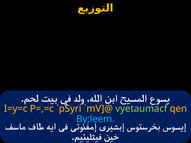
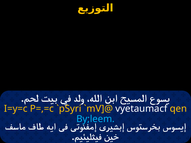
vyetaumacf colour: light green -> white (141, 109)
